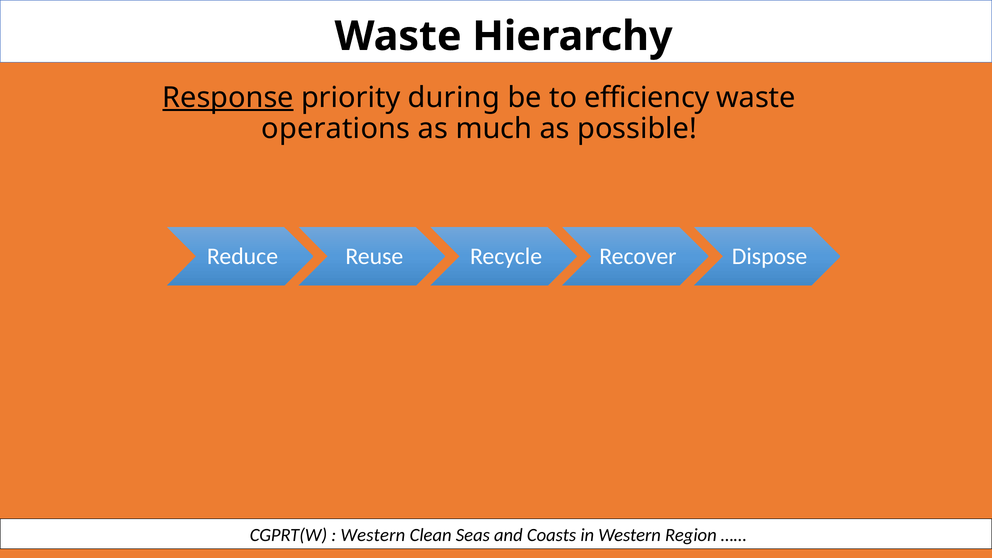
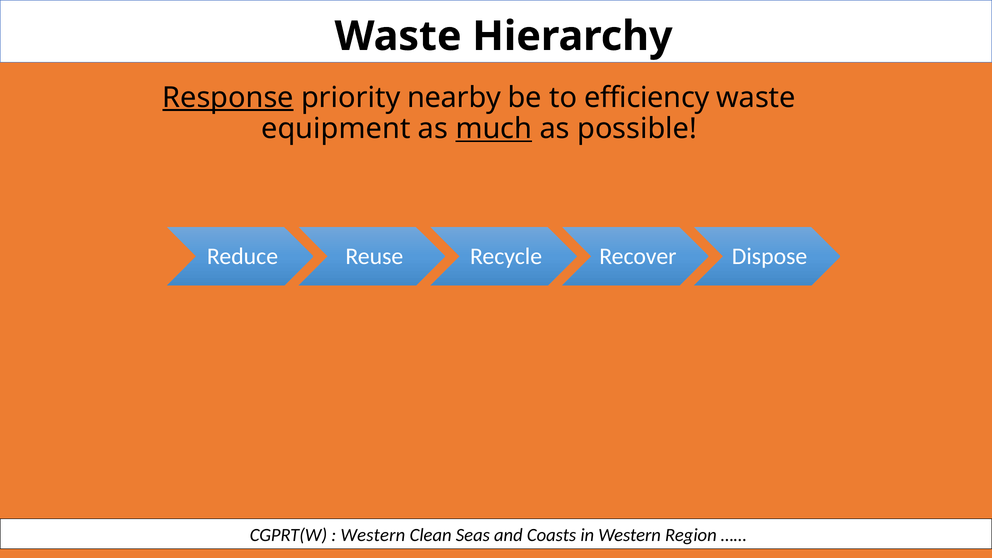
during: during -> nearby (454, 98)
operations: operations -> equipment (336, 129)
much underline: none -> present (494, 129)
